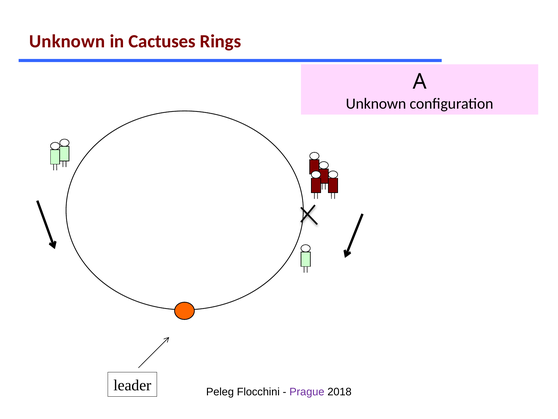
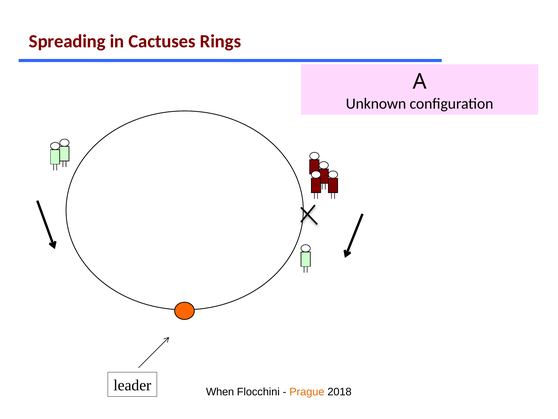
Unknown: Unknown -> Spreading (67, 41)
Peleg: Peleg -> When (220, 391)
Prague colour: purple -> orange (307, 391)
